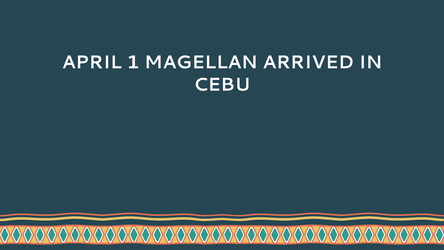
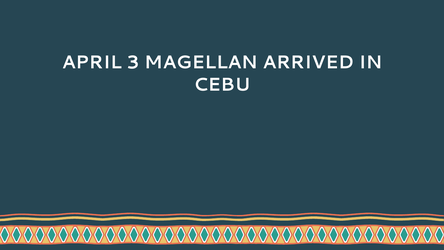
1: 1 -> 3 (133, 62)
